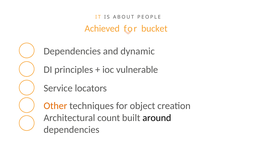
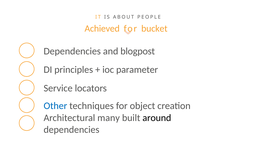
dynamic: dynamic -> blogpost (138, 51)
vulnerable: vulnerable -> parameter (137, 70)
Other colour: orange -> blue (55, 106)
count: count -> many (109, 118)
